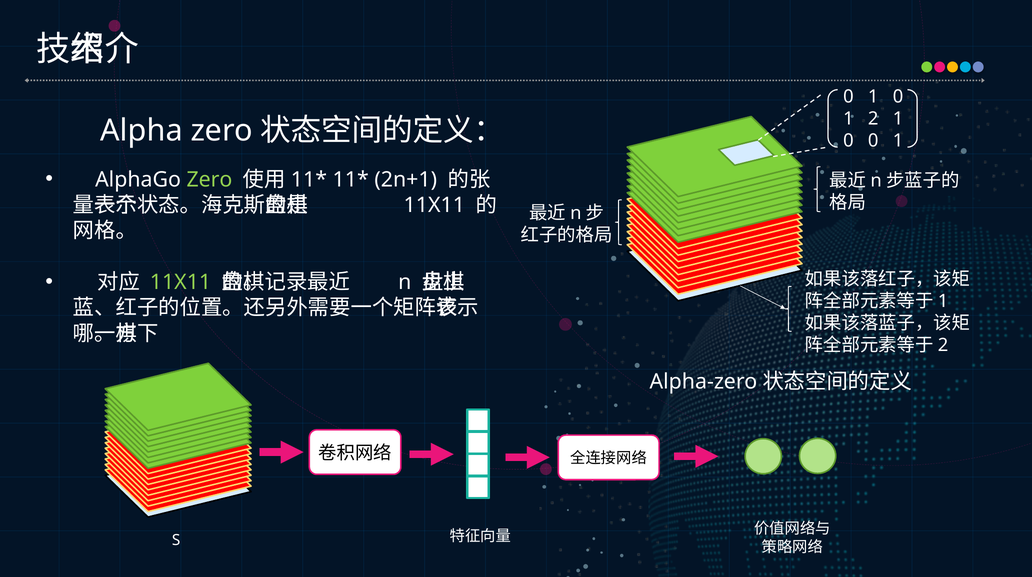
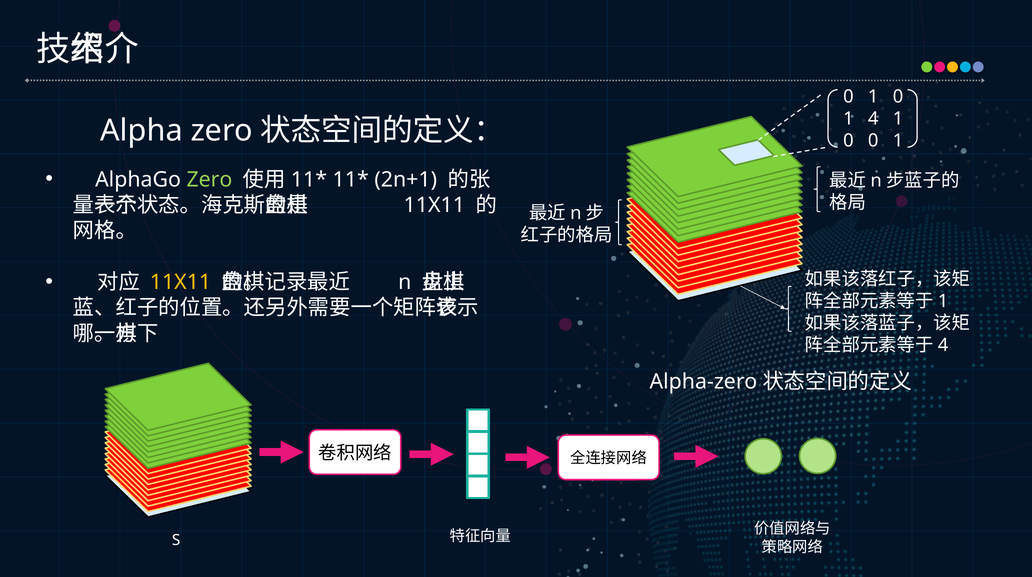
1 2: 2 -> 4 (873, 119)
11X11 colour: light green -> yellow (180, 282)
2: 2 -> 4 (943, 345)
